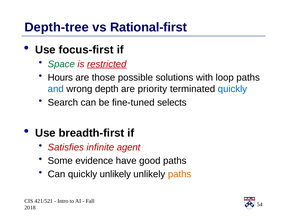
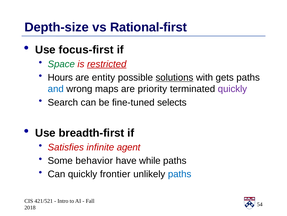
Depth-tree: Depth-tree -> Depth-size (57, 27)
those: those -> entity (103, 77)
solutions underline: none -> present (174, 77)
loop: loop -> gets (225, 77)
depth: depth -> maps (107, 89)
quickly colour: blue -> purple (232, 89)
evidence: evidence -> behavior (94, 160)
good: good -> while (150, 160)
quickly unlikely: unlikely -> frontier (115, 174)
paths colour: orange -> blue (180, 174)
